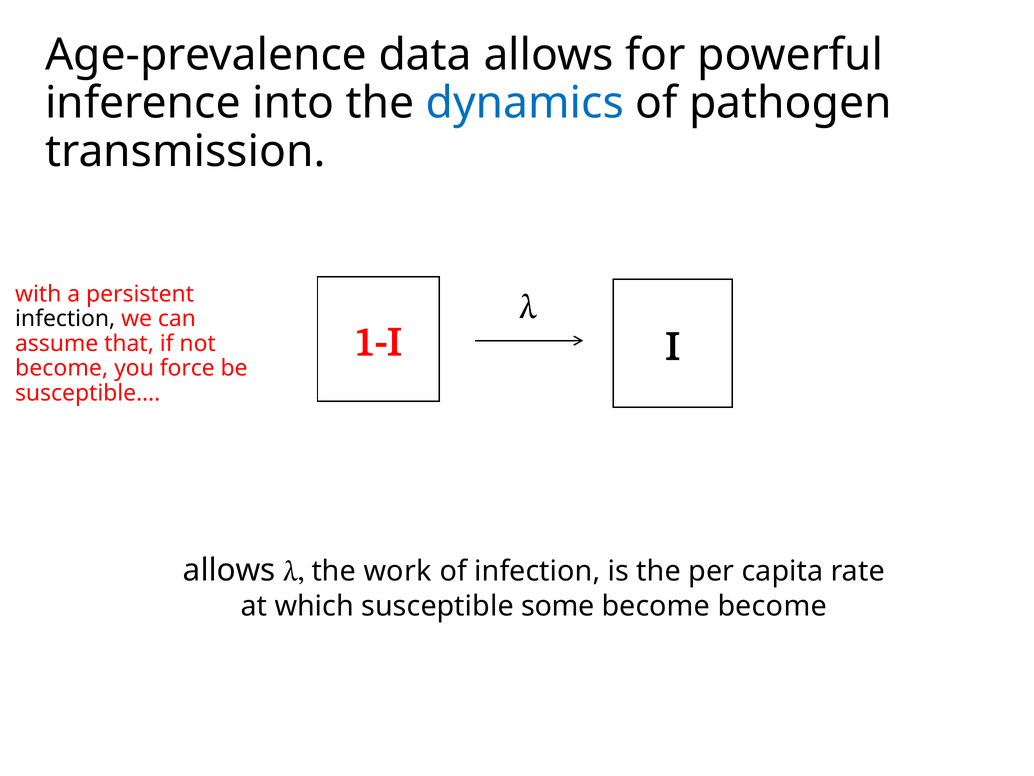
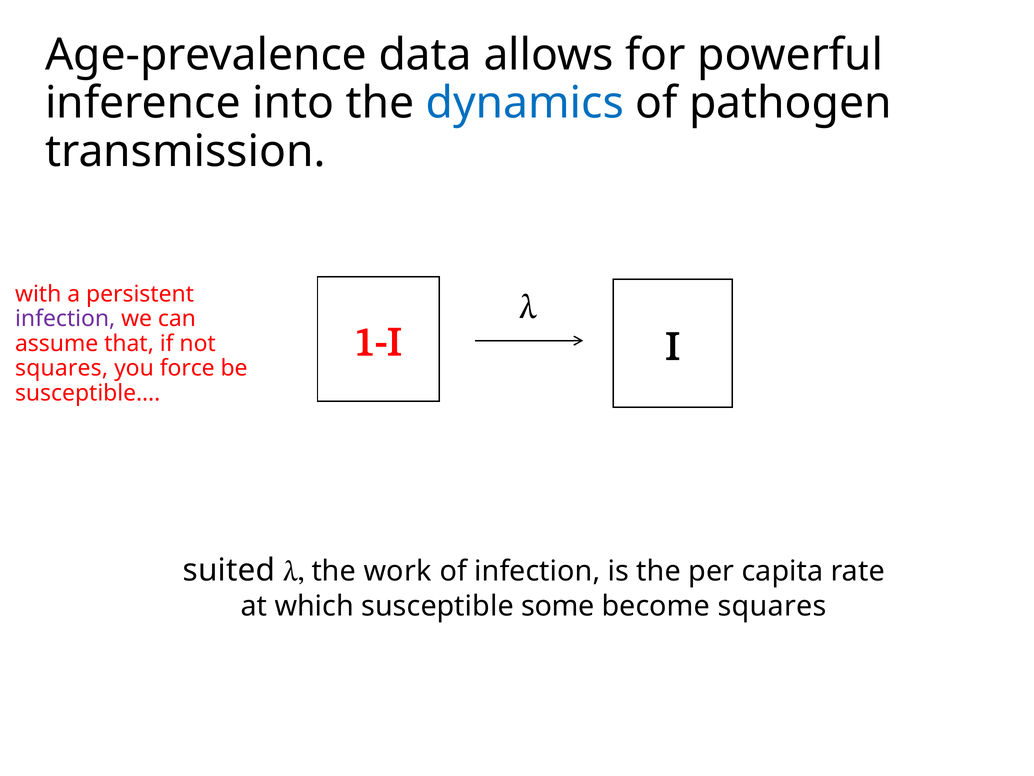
infection colour: black -> purple (65, 319)
become: become -> squares (62, 368)
allows: allows -> suited (229, 570)
become become: become -> squares (772, 606)
